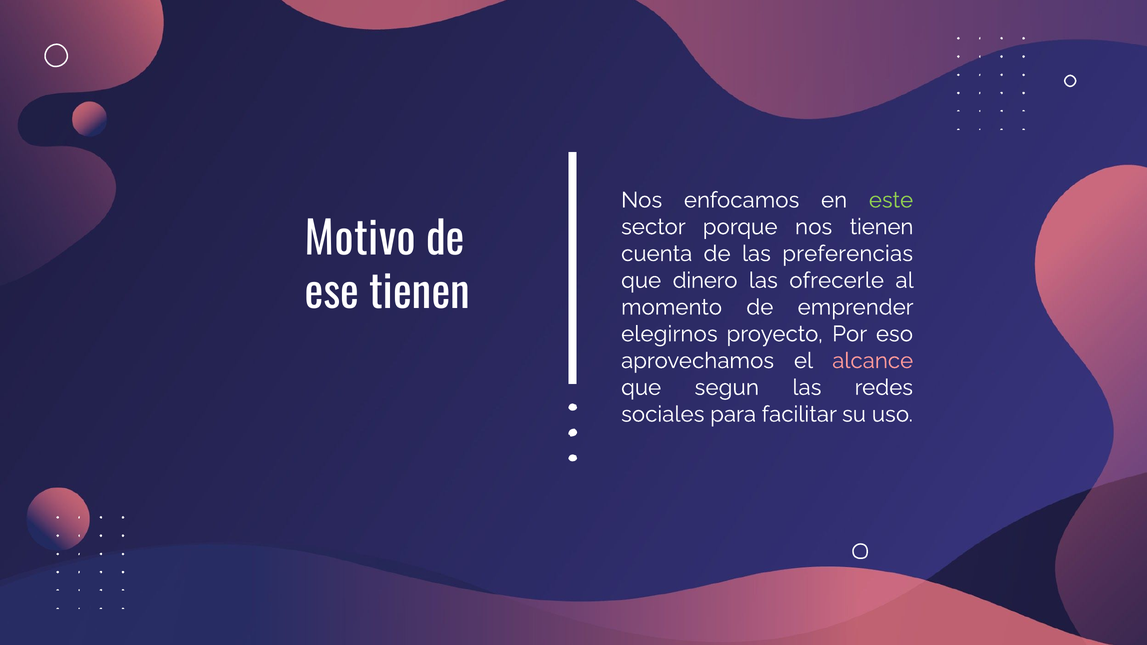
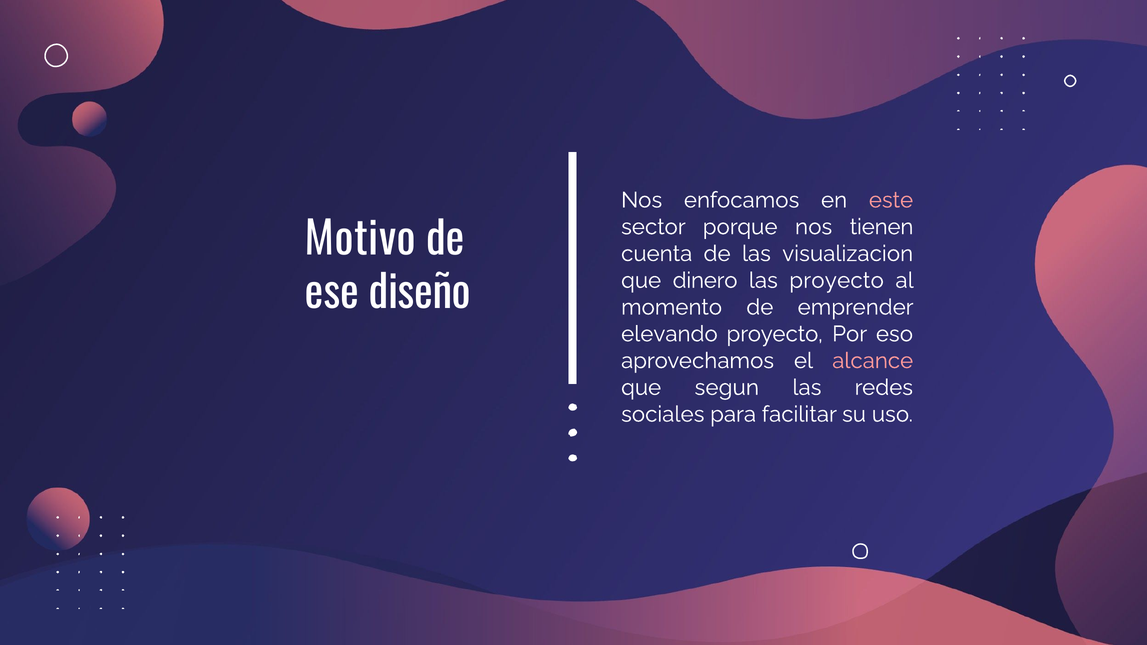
este colour: light green -> pink (891, 200)
preferencias: preferencias -> visualizacion (848, 254)
las ofrecerle: ofrecerle -> proyecto (837, 281)
ese tienen: tienen -> diseño (420, 294)
elegirnos: elegirnos -> elevando (669, 334)
